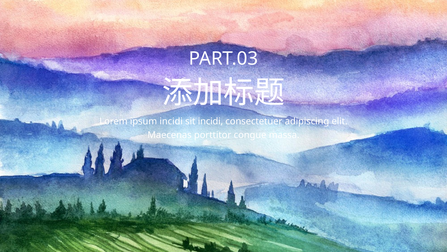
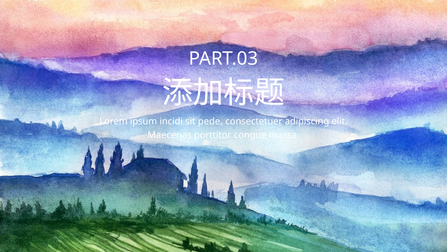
sit incidi: incidi -> pede (210, 121)
